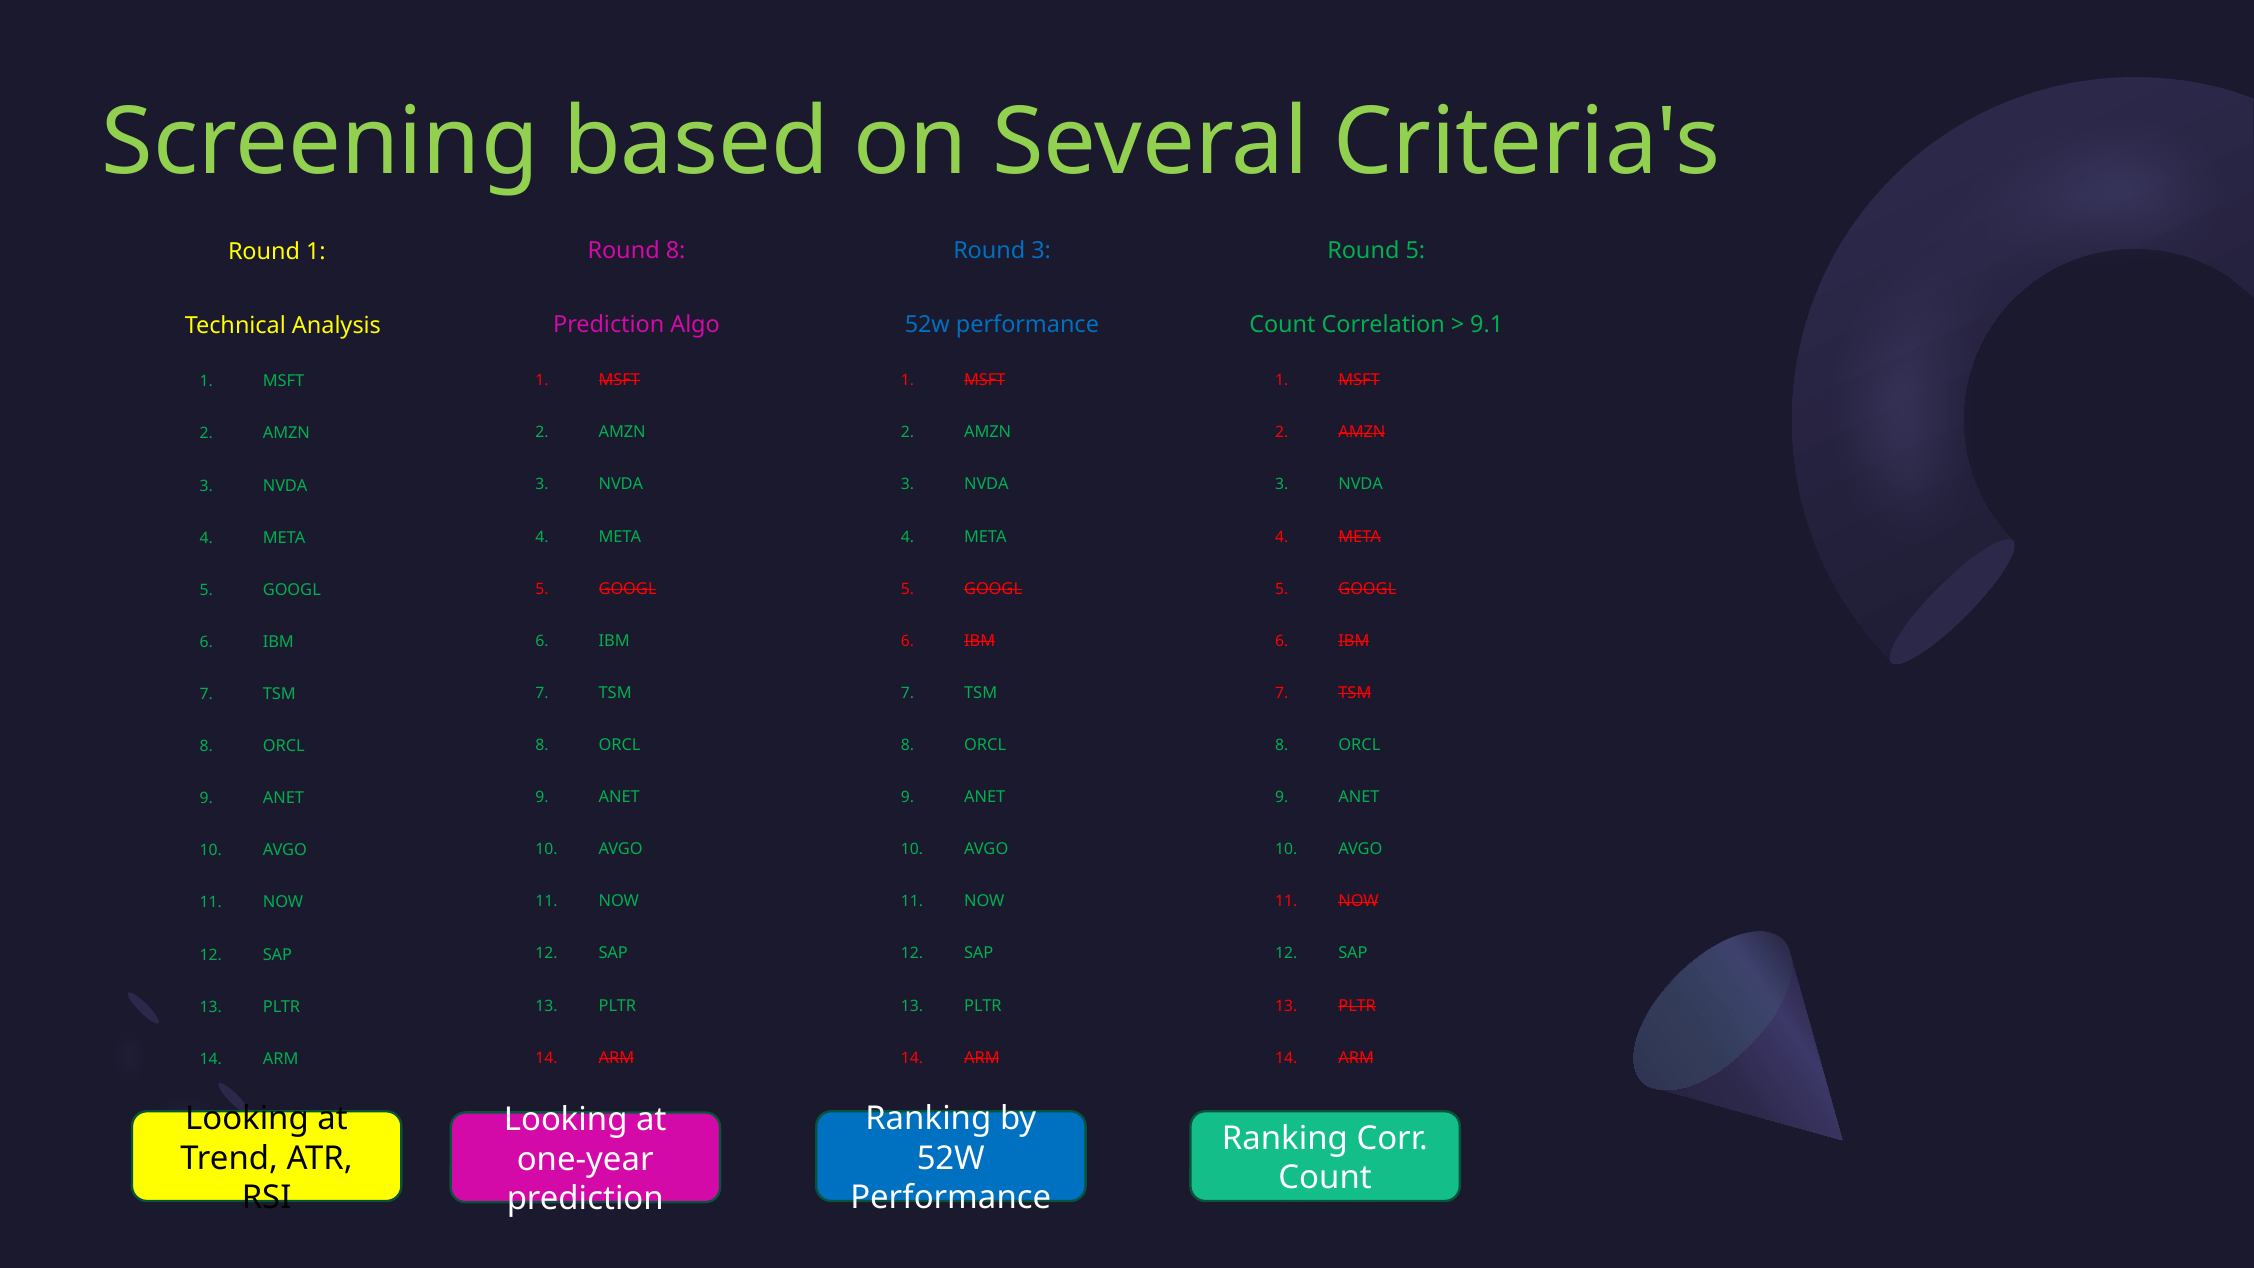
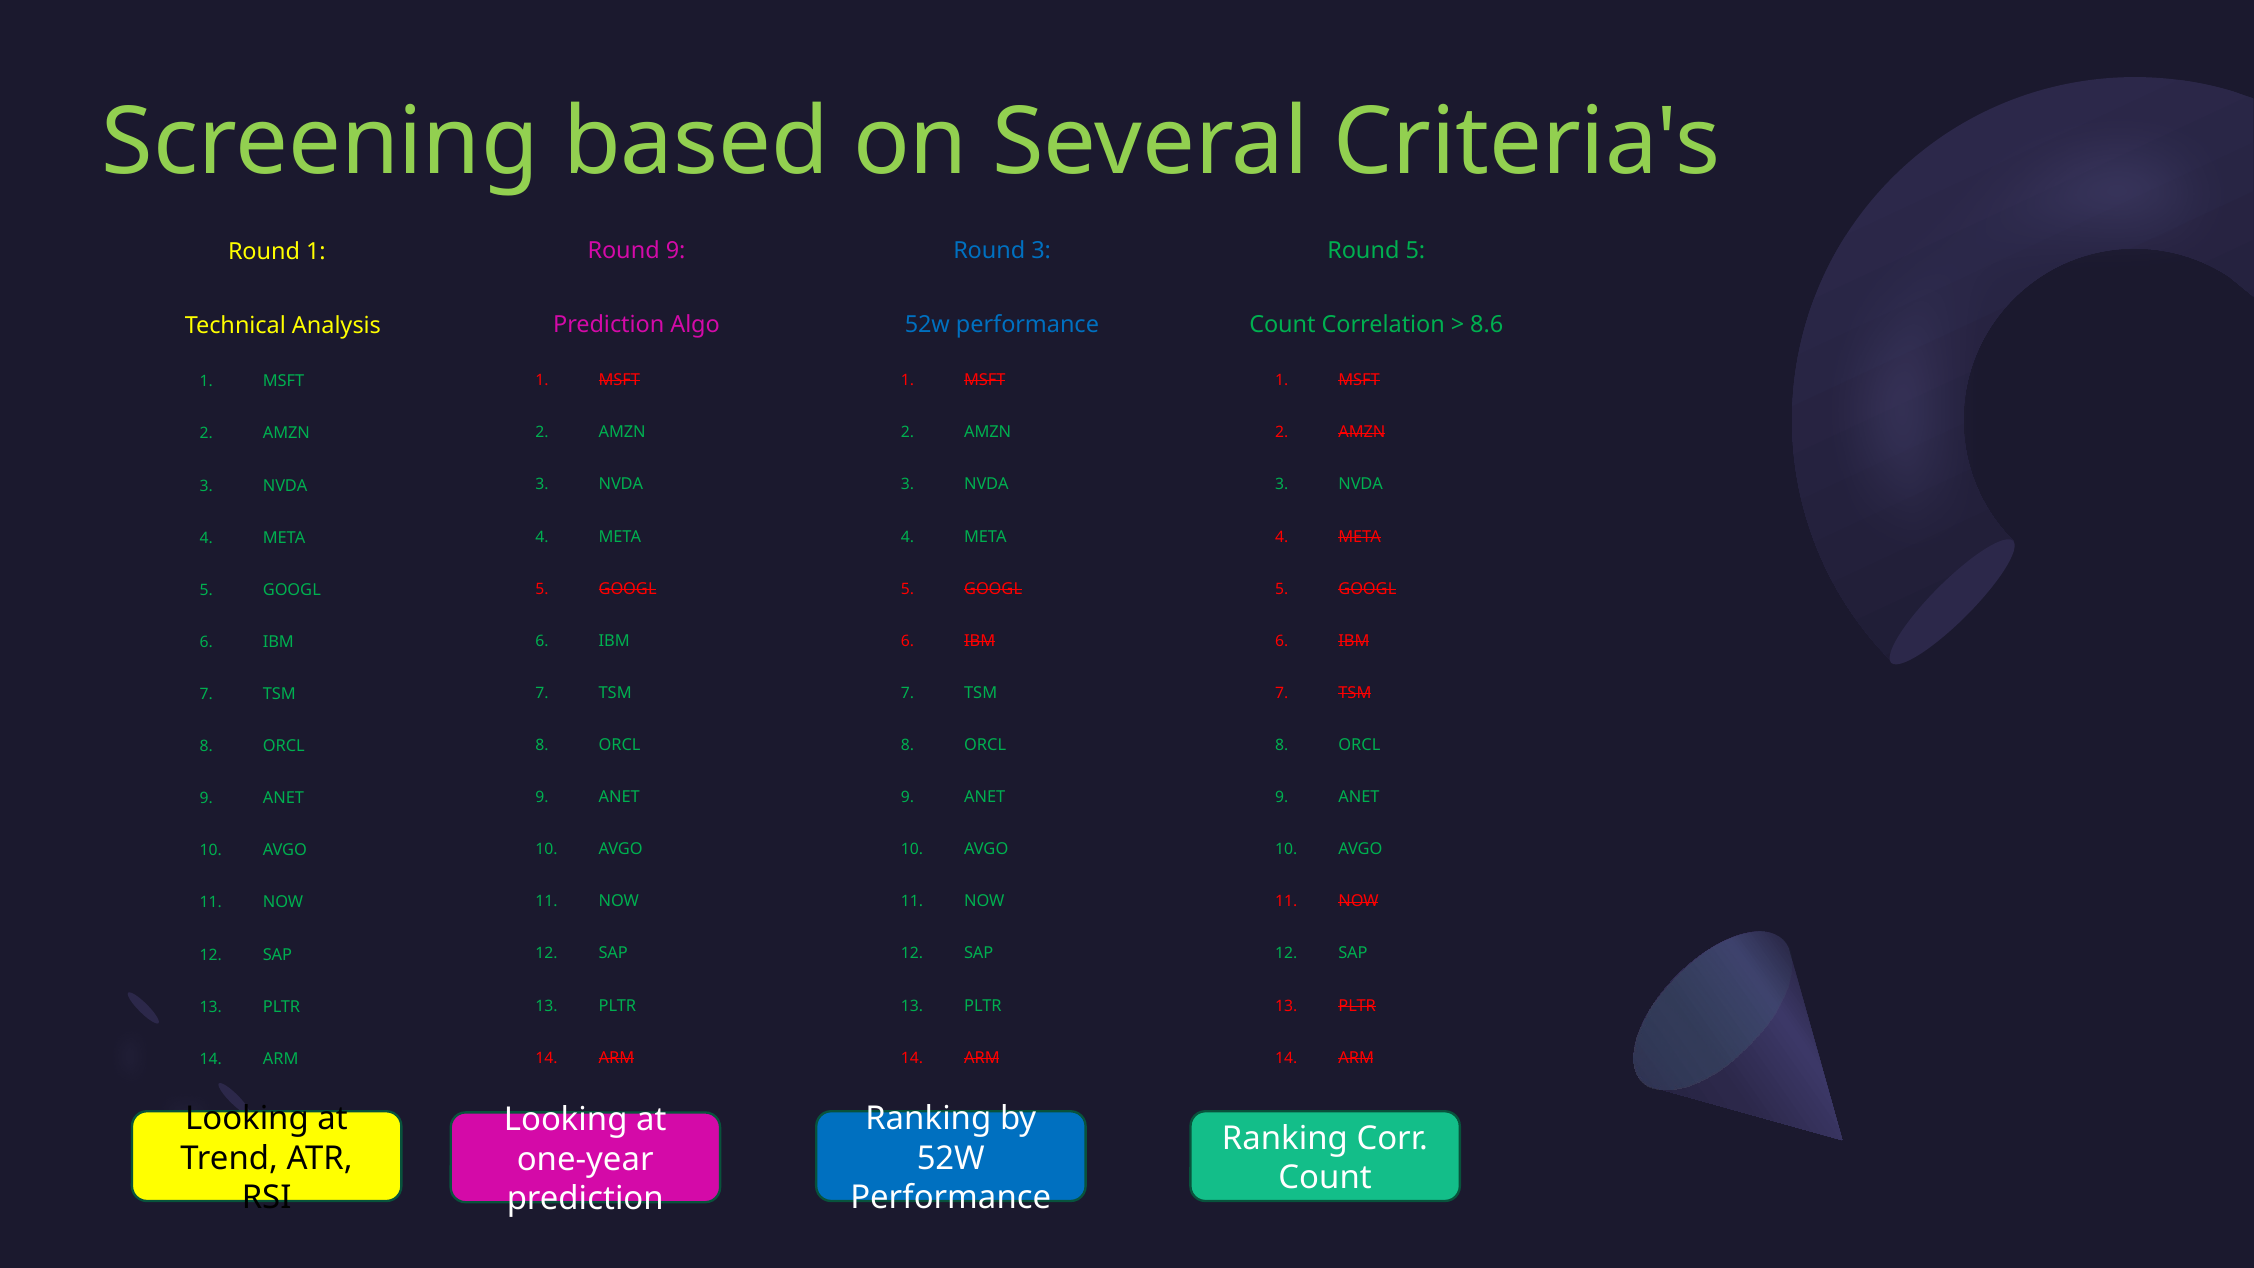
Round 8: 8 -> 9 (676, 251)
9.1: 9.1 -> 8.6 (1487, 324)
